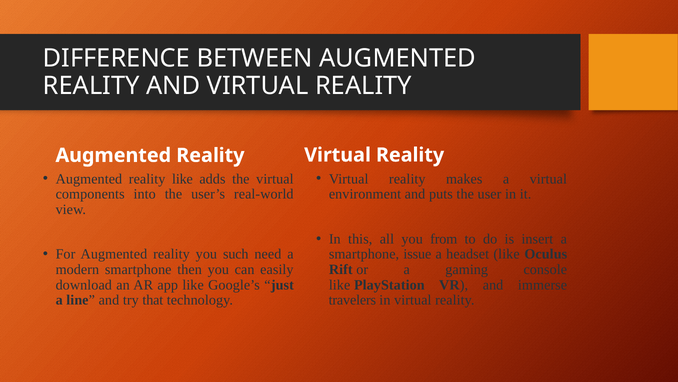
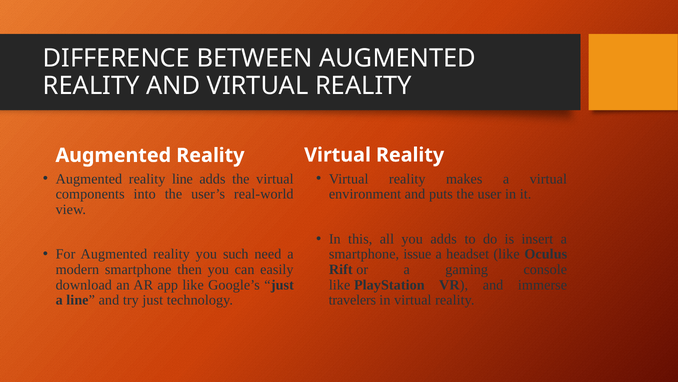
reality like: like -> line (182, 179)
you from: from -> adds (444, 239)
try that: that -> just (153, 300)
